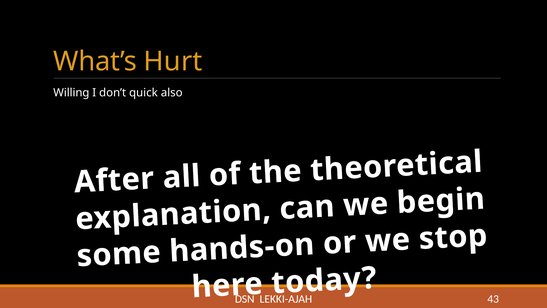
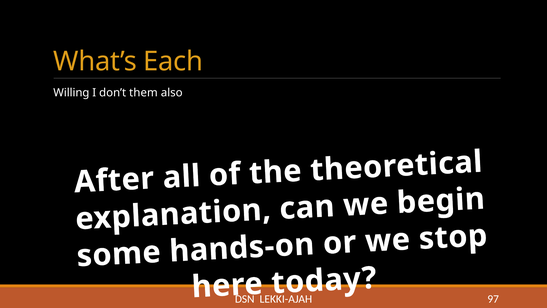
Hurt: Hurt -> Each (173, 61)
quick: quick -> them (143, 92)
43: 43 -> 97 (493, 299)
